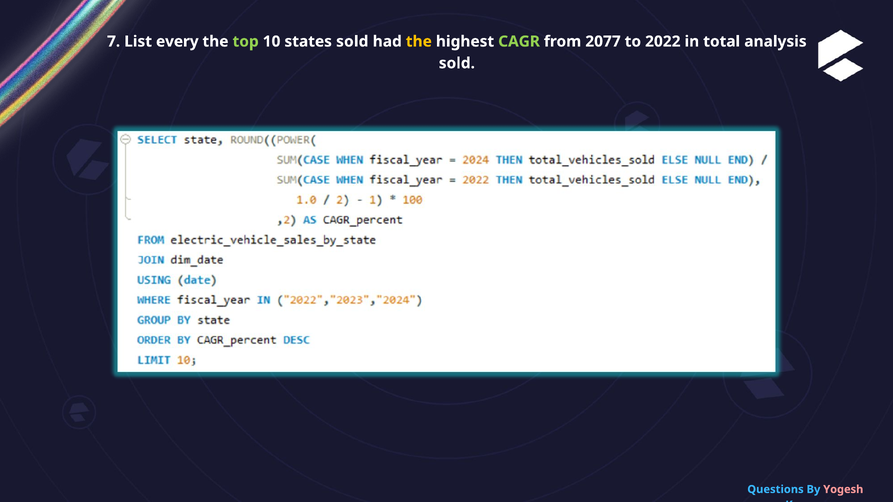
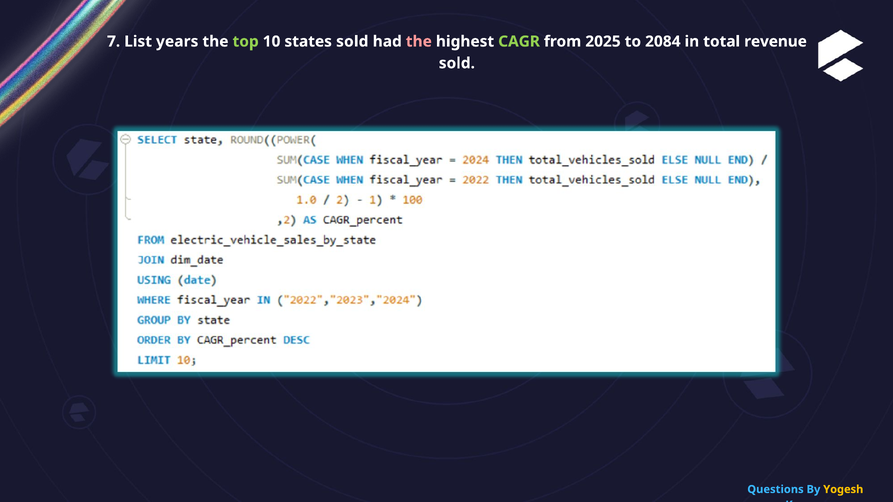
every: every -> years (177, 42)
the colour: yellow -> pink (419, 42)
2077: 2077 -> 2025 (603, 42)
2022: 2022 -> 2084 (663, 42)
analysis: analysis -> revenue (776, 42)
Yogesh colour: pink -> yellow (843, 490)
